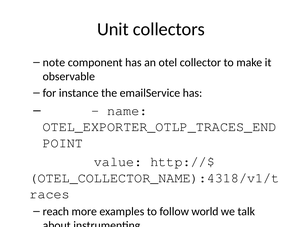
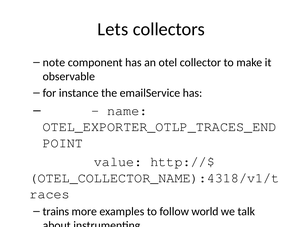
Unit: Unit -> Lets (113, 29)
reach: reach -> trains (56, 211)
